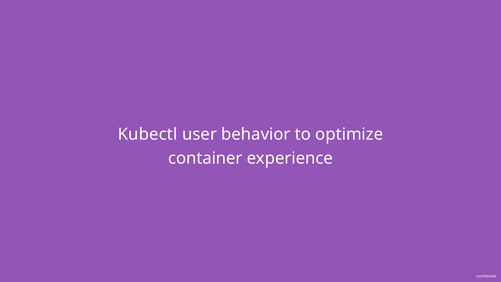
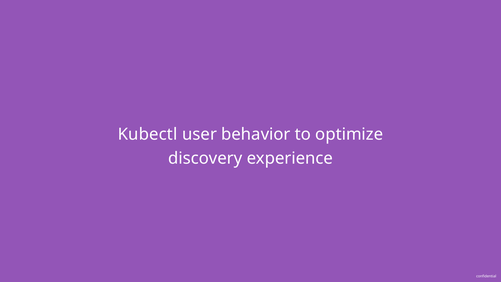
container: container -> discovery (205, 158)
